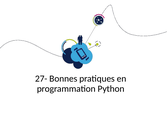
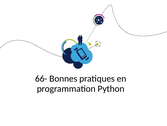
27-: 27- -> 66- (41, 78)
